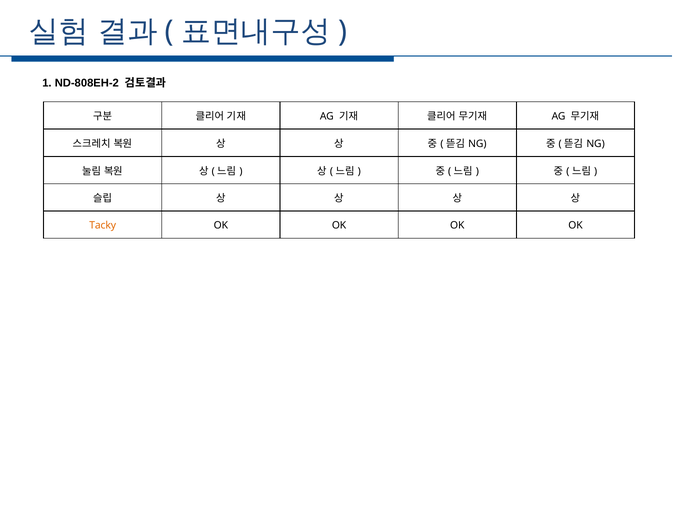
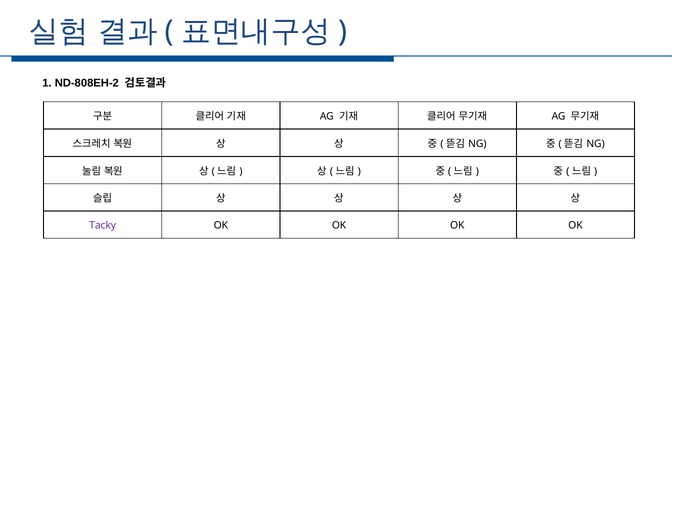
Tacky colour: orange -> purple (103, 225)
